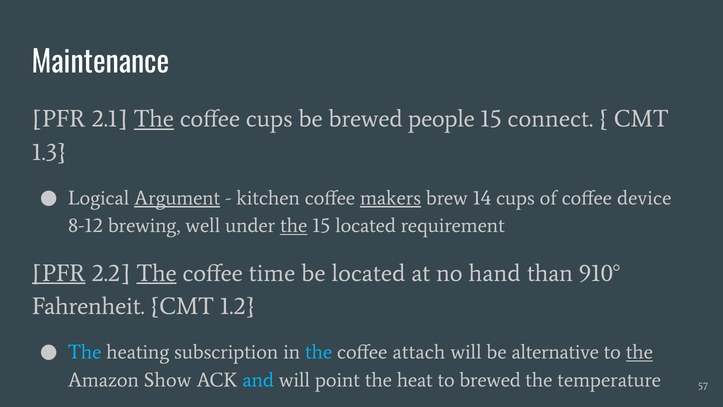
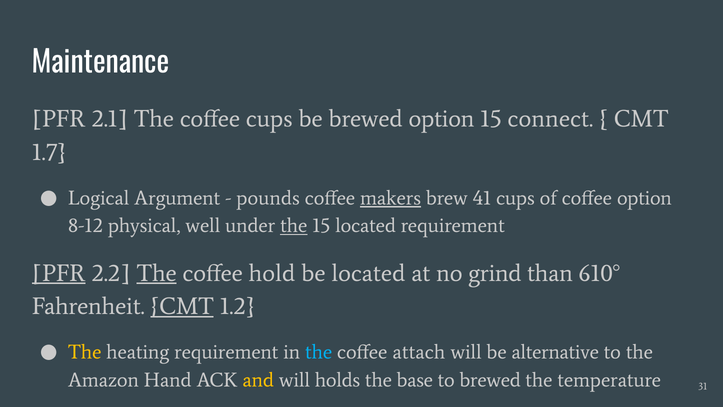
The underline: present -> none (154, 119)
brewed people: people -> option (441, 119)
1.3: 1.3 -> 1.7 (49, 152)
Argument underline: present -> none (177, 198)
kitchen: kitchen -> pounds (268, 198)
14: 14 -> 41 (482, 198)
coffee device: device -> option (644, 198)
brewing: brewing -> physical (144, 226)
time: time -> hold (272, 273)
hand: hand -> grind (495, 273)
910°: 910° -> 610° (599, 273)
CMT underline: none -> present (182, 306)
The colour: light blue -> yellow (85, 352)
heating subscription: subscription -> requirement (226, 352)
the underline: present -> none (639, 352)
Show: Show -> Hand (168, 380)
and colour: light blue -> yellow (258, 380)
point: point -> holds (338, 380)
heat: heat -> base (415, 380)
57: 57 -> 31 (703, 386)
